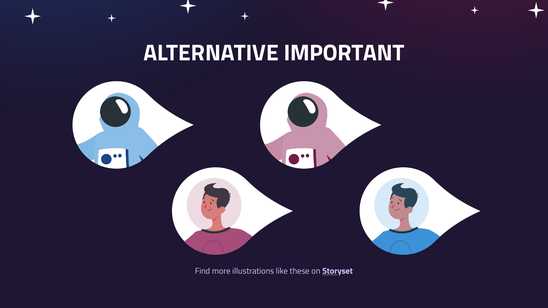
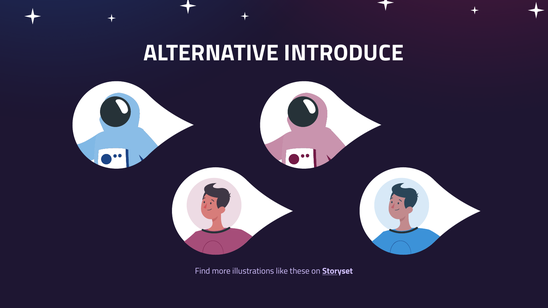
IMPORTANT: IMPORTANT -> INTRODUCE (344, 53)
